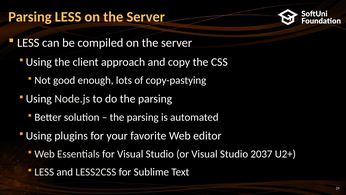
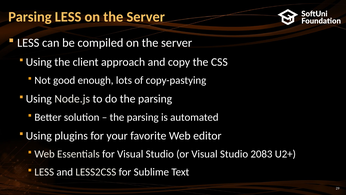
2037: 2037 -> 2083 (261, 154)
